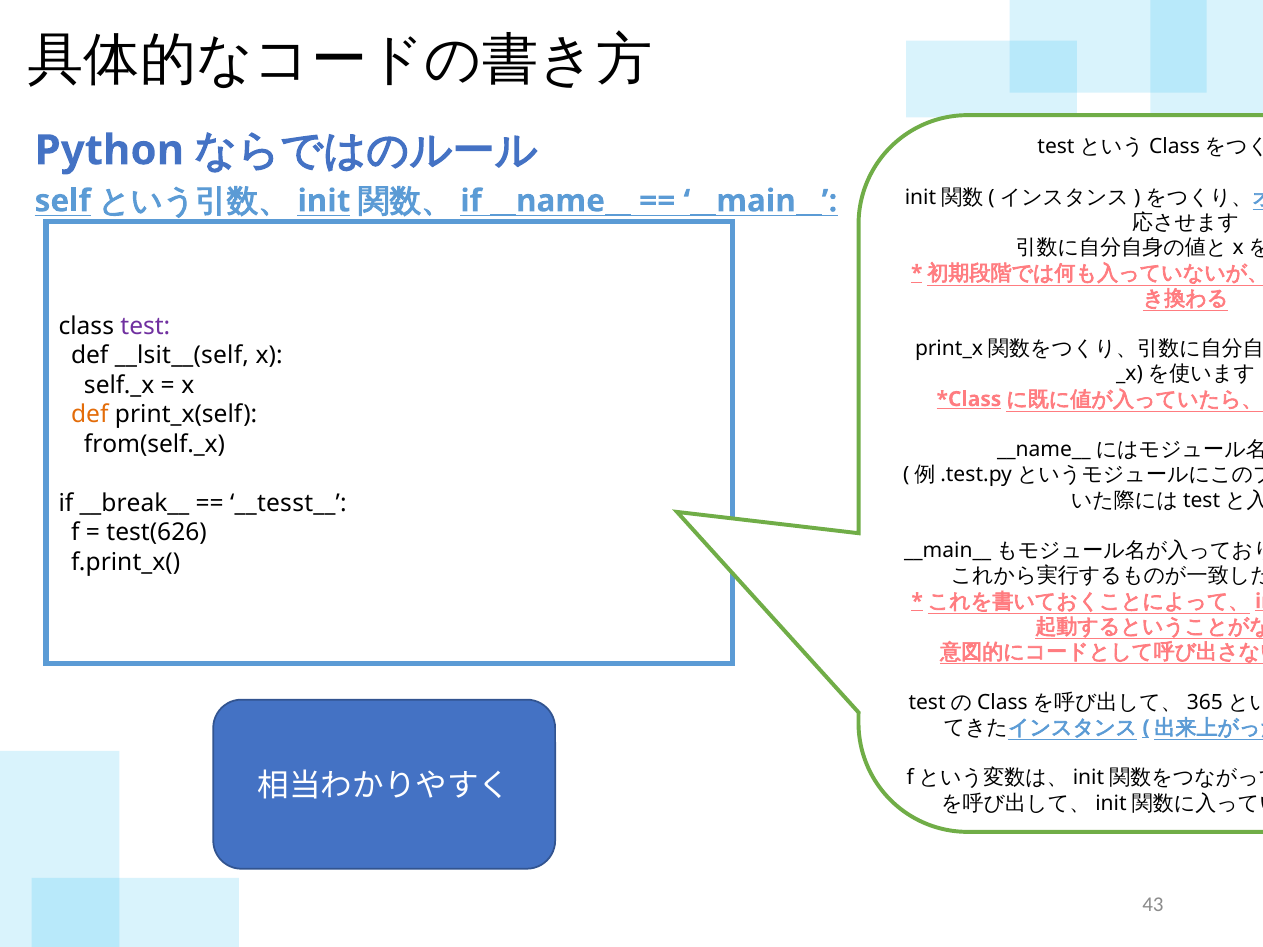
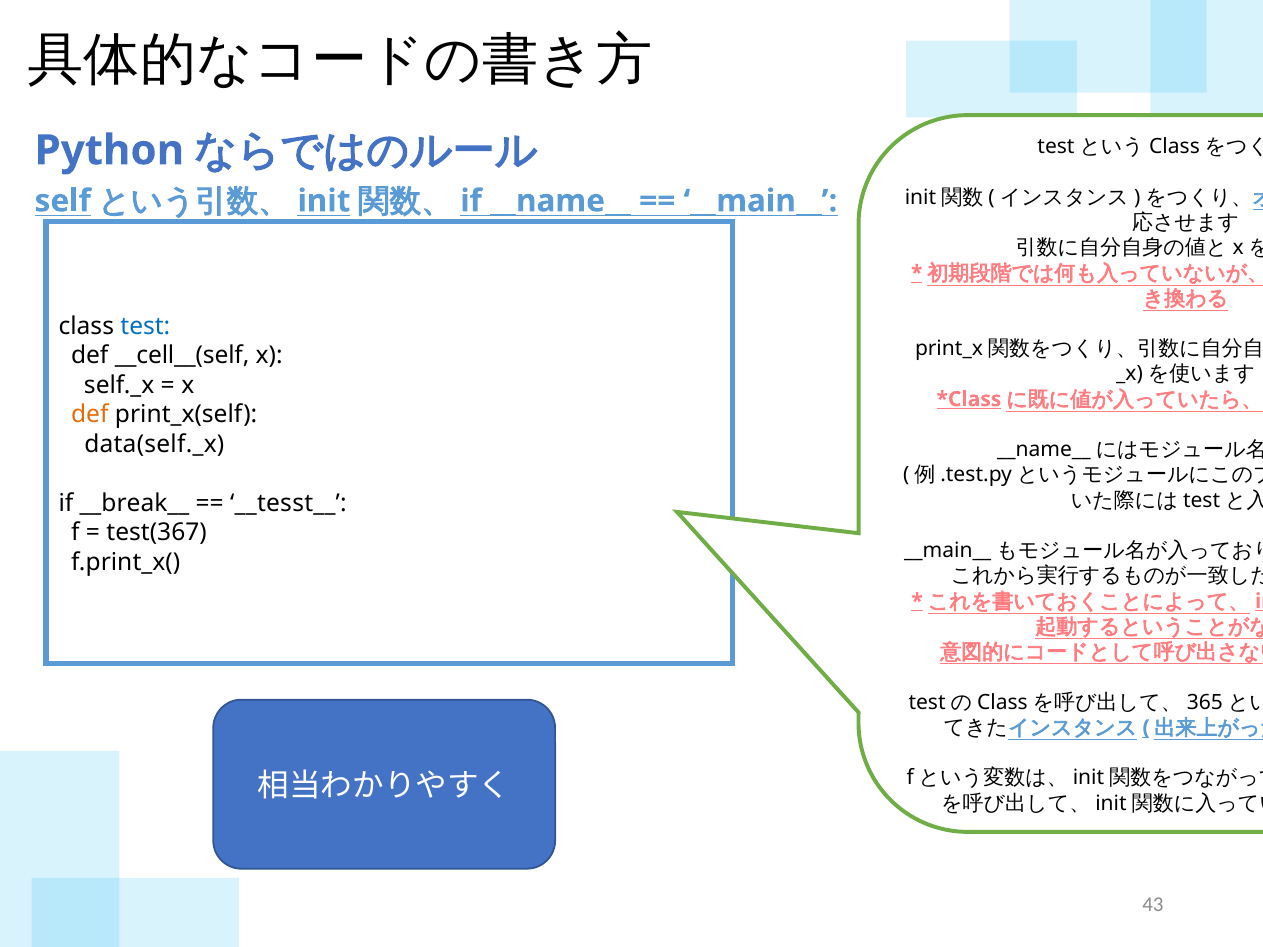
test colour: purple -> blue (145, 326)
__lsit__(self: __lsit__(self -> __cell__(self (182, 356)
from(self._x: from(self._x -> data(self._x (154, 444)
test(626: test(626 -> test(367 (157, 533)
